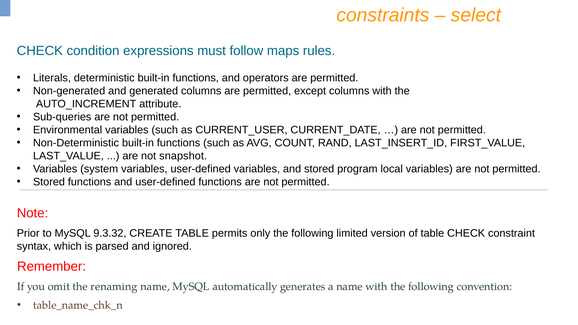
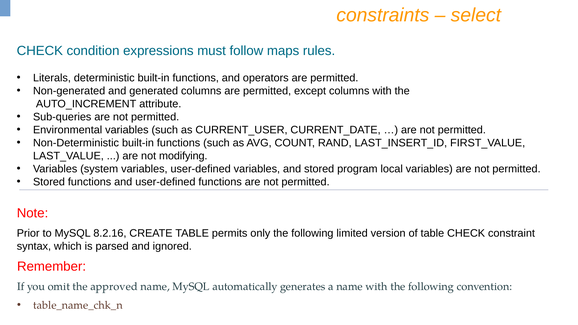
snapshot: snapshot -> modifying (183, 156)
9.3.32: 9.3.32 -> 8.2.16 (110, 233)
renaming: renaming -> approved (114, 287)
